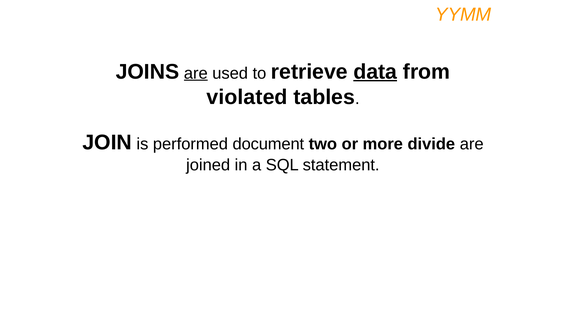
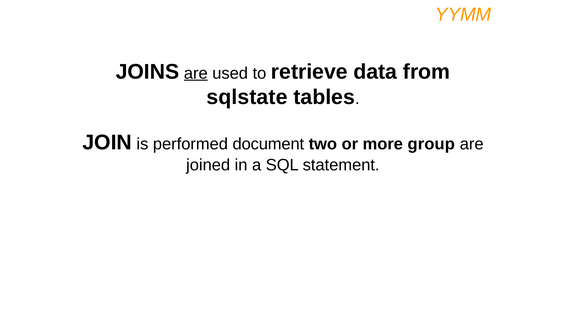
data underline: present -> none (375, 72)
violated: violated -> sqlstate (247, 97)
divide: divide -> group (431, 144)
